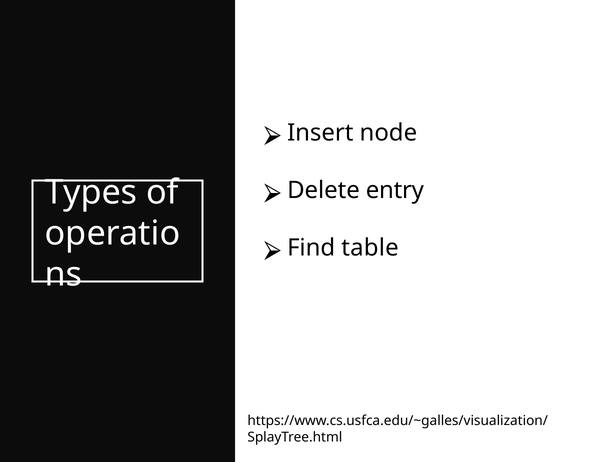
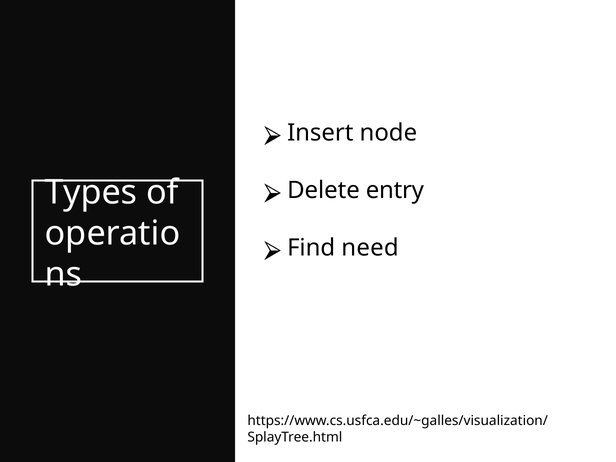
table: table -> need (370, 248)
